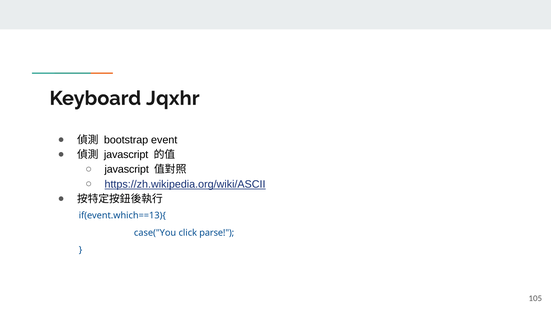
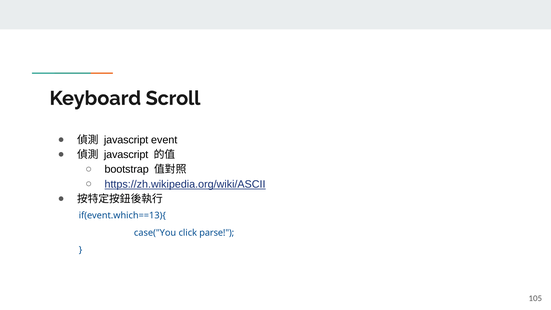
Jqxhr: Jqxhr -> Scroll (173, 98)
bootstrap: bootstrap -> javascript (126, 140)
javascript: javascript -> bootstrap (127, 169)
